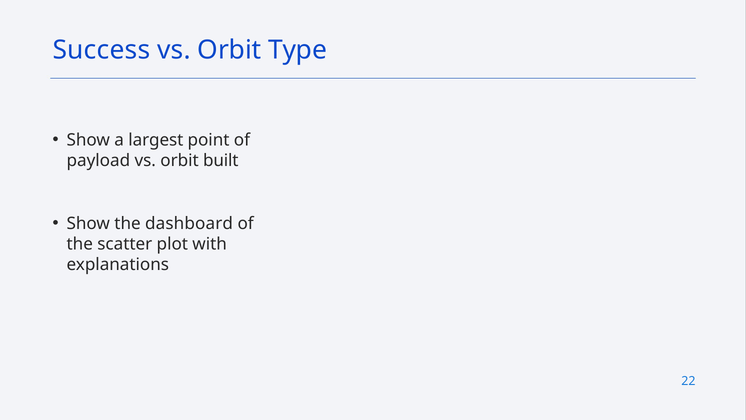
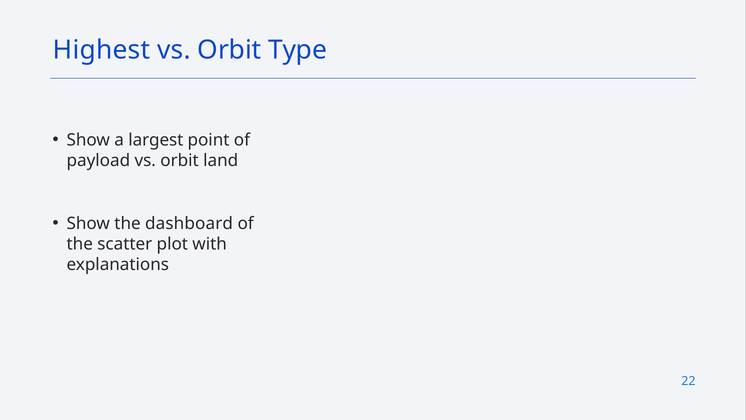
Success: Success -> Highest (102, 50)
built: built -> land (221, 161)
